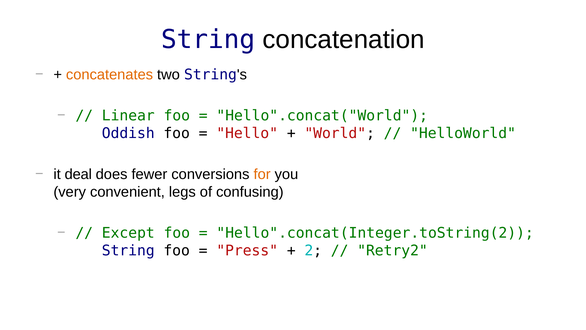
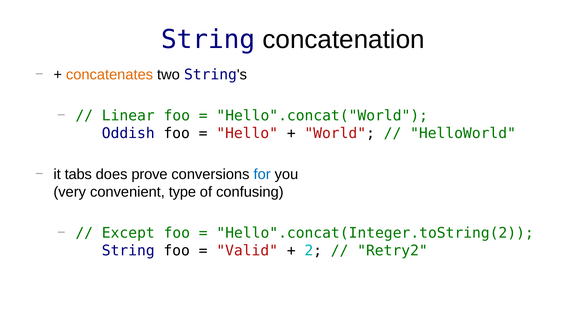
deal: deal -> tabs (78, 174)
fewer: fewer -> prove (149, 174)
for colour: orange -> blue (262, 174)
legs: legs -> type (182, 192)
Press: Press -> Valid (247, 250)
